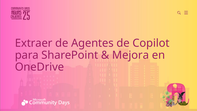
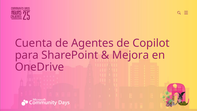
Extraer: Extraer -> Cuenta (34, 43)
